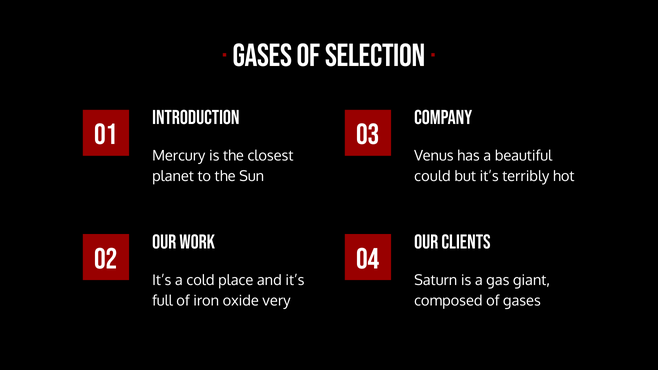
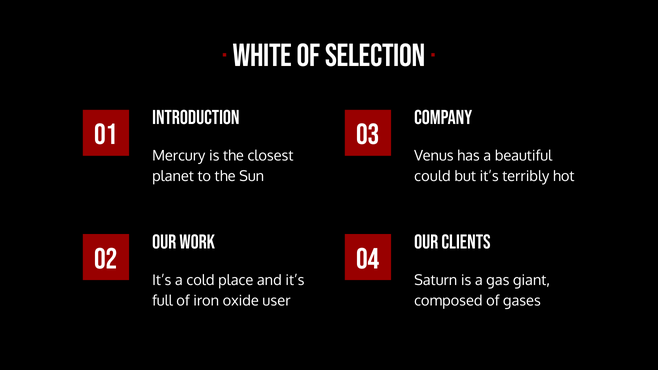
GASES: GASES -> WHITE (262, 56)
very: very -> user (277, 301)
